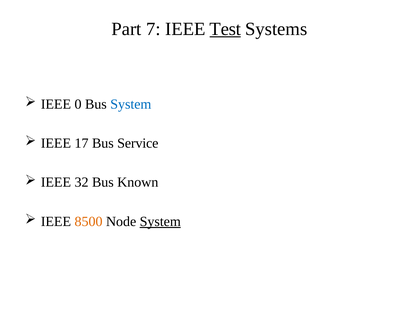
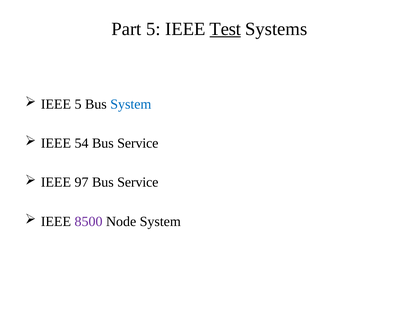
Part 7: 7 -> 5 (153, 29)
IEEE 0: 0 -> 5 (78, 104)
17: 17 -> 54 (82, 143)
32: 32 -> 97 (82, 183)
Known: Known -> Service (138, 183)
8500 colour: orange -> purple (89, 222)
System underline: present -> none (160, 222)
